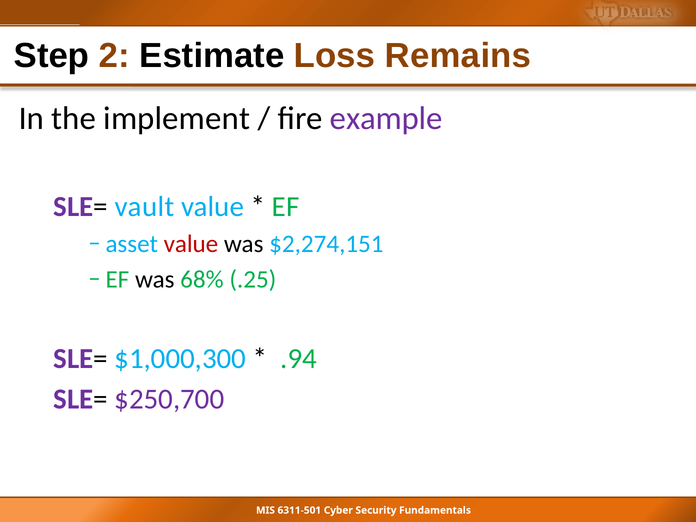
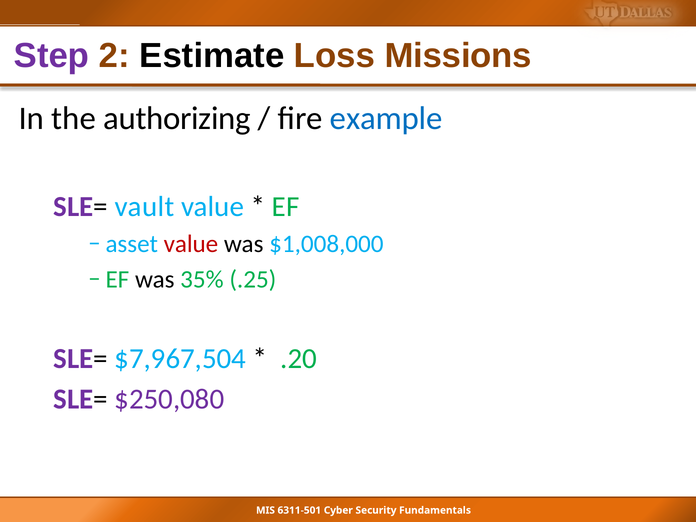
Step colour: black -> purple (52, 56)
Remains: Remains -> Missions (458, 56)
implement: implement -> authorizing (177, 118)
example colour: purple -> blue (386, 118)
$2,274,151: $2,274,151 -> $1,008,000 (326, 244)
68%: 68% -> 35% (202, 279)
$1,000,300: $1,000,300 -> $7,967,504 (180, 359)
.94: .94 -> .20 (299, 359)
$250,700: $250,700 -> $250,080 (169, 399)
